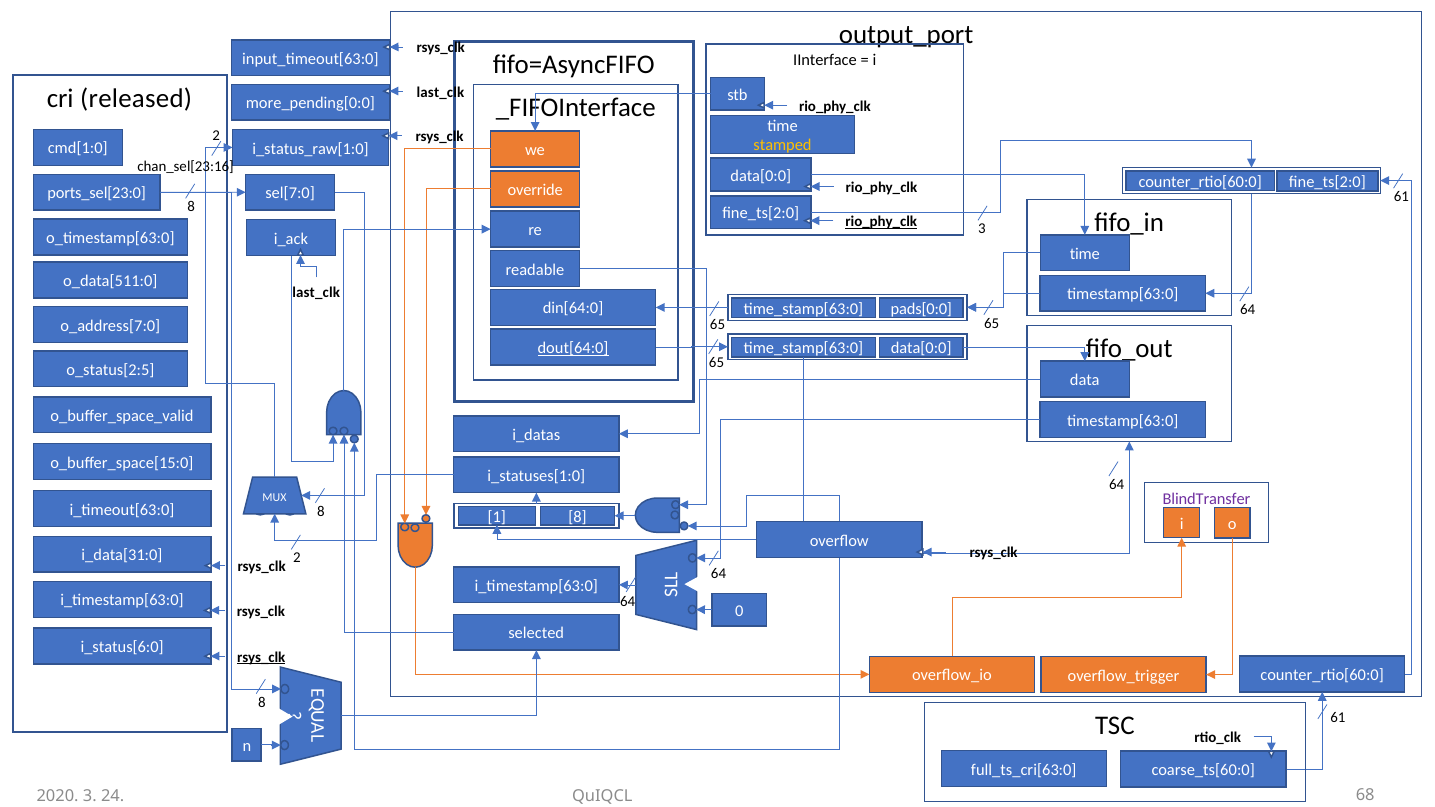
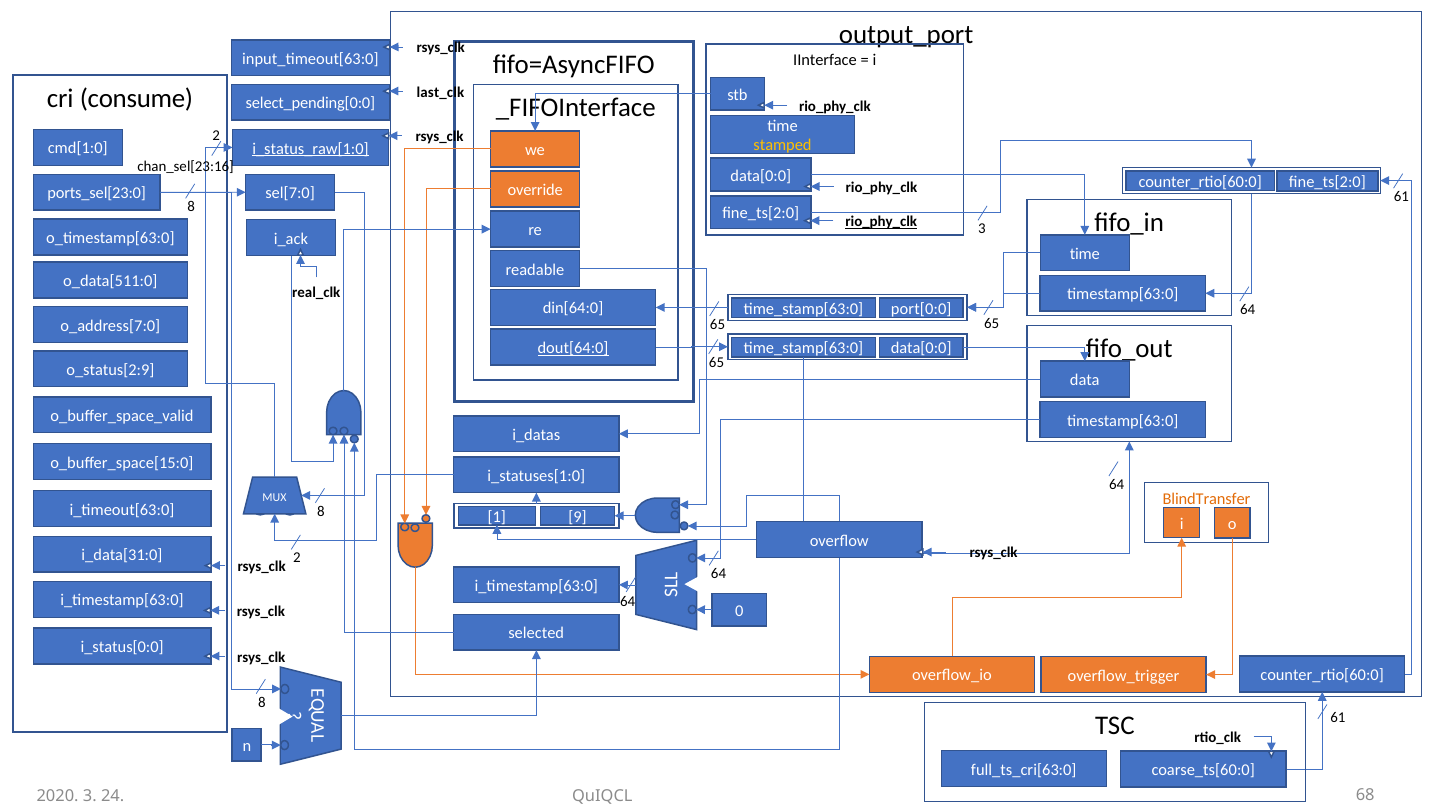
released: released -> consume (136, 98)
more_pending[0:0: more_pending[0:0 -> select_pending[0:0 (310, 103)
i_status_raw[1:0 underline: none -> present (310, 149)
last_clk: last_clk -> real_clk (316, 293)
pads[0:0: pads[0:0 -> port[0:0 (921, 309)
o_status[2:5: o_status[2:5 -> o_status[2:9 (110, 370)
BlindTransfer colour: purple -> orange (1206, 499)
1 8: 8 -> 9 (578, 517)
i_status[6:0: i_status[6:0 -> i_status[0:0 (122, 647)
rsys_clk underline: present -> none (261, 657)
